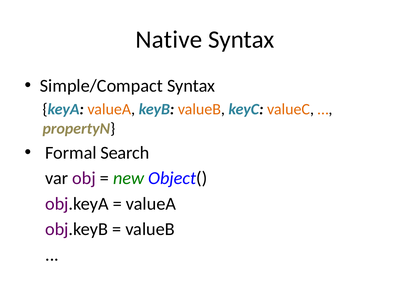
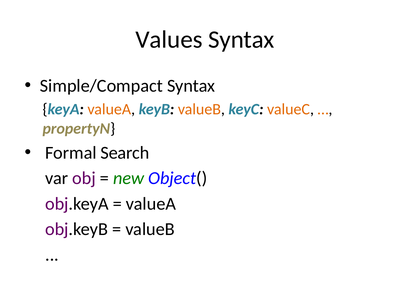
Native: Native -> Values (169, 40)
